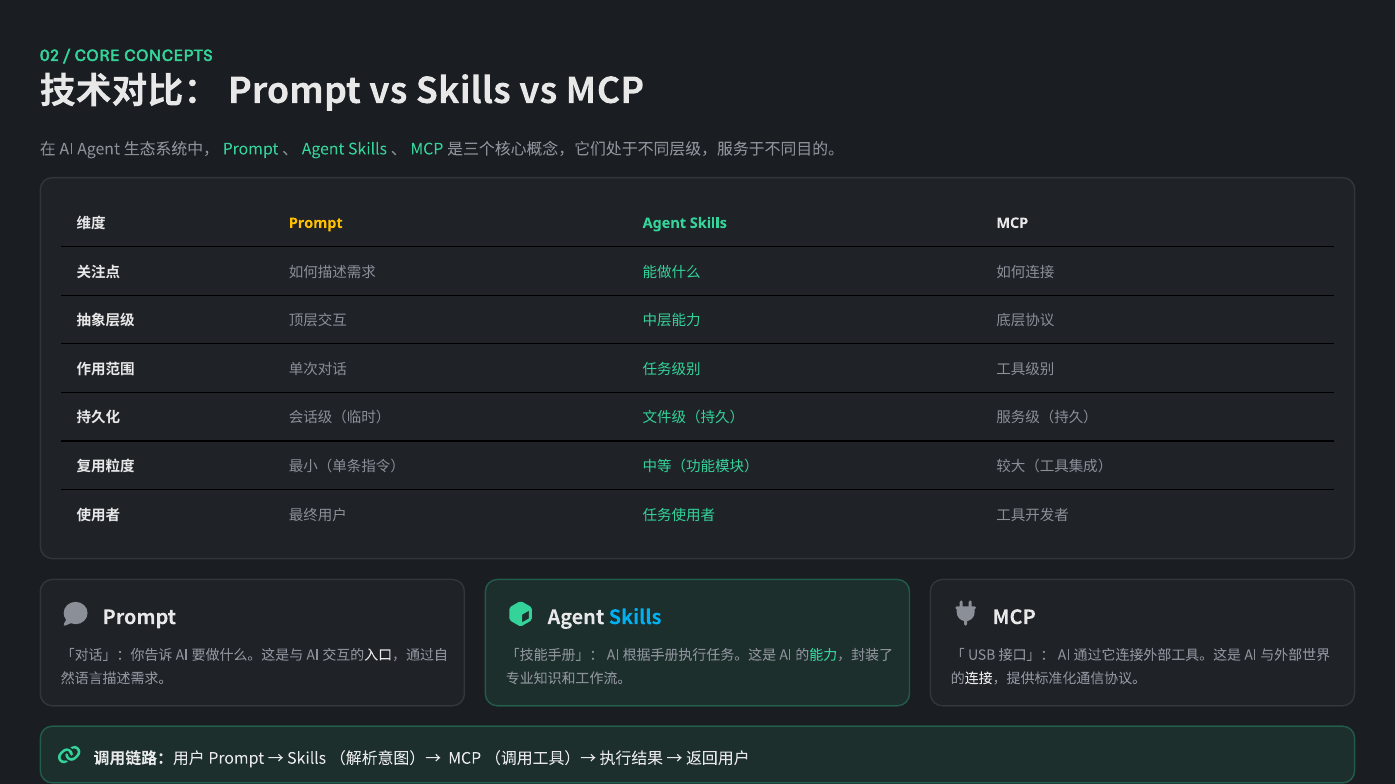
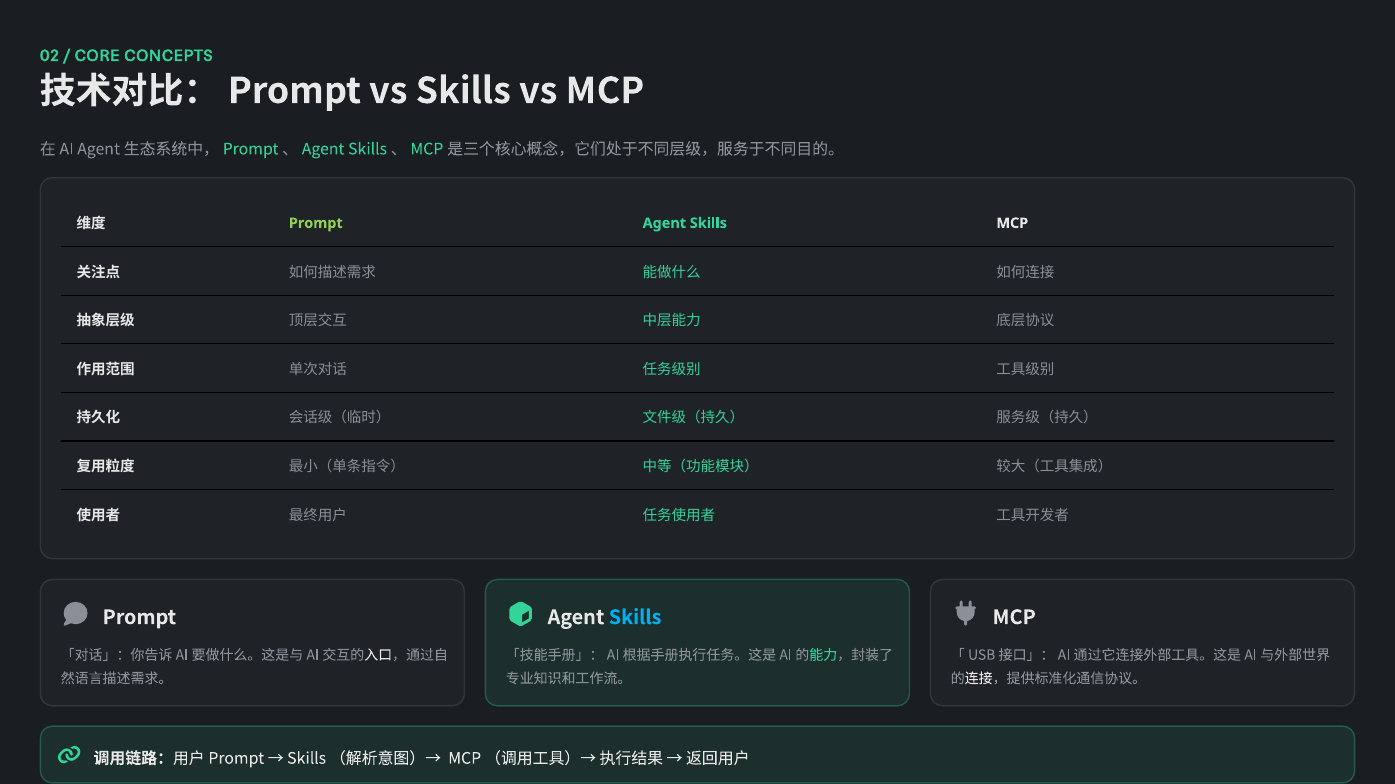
Prompt colour: yellow -> light green (316, 223)
